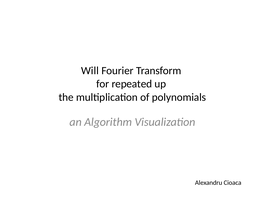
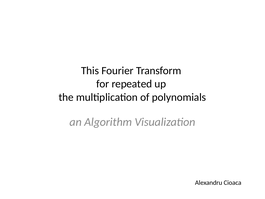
Will: Will -> This (90, 71)
